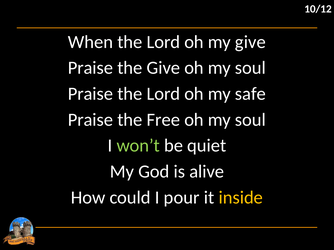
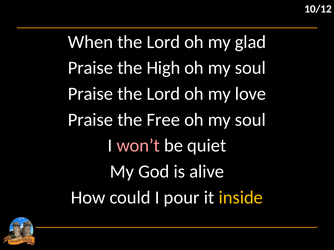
my give: give -> glad (250, 42)
the Give: Give -> High (163, 68)
safe: safe -> love (250, 94)
won’t colour: light green -> pink (138, 146)
